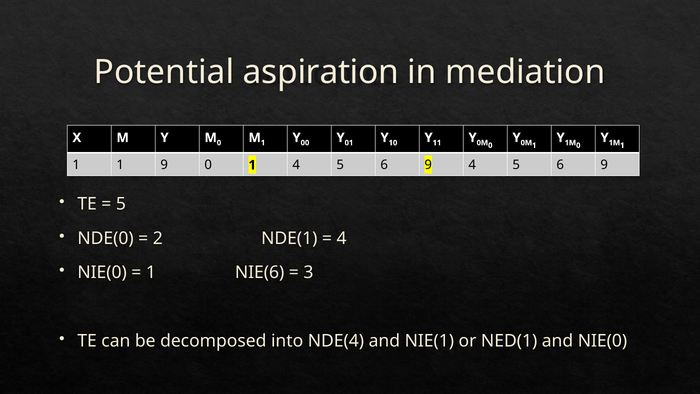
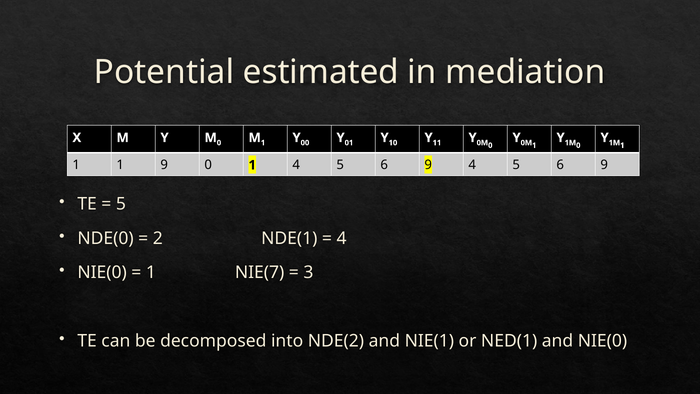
aspiration: aspiration -> estimated (321, 72)
NIE(6: NIE(6 -> NIE(7 (260, 272)
NDE(4: NDE(4 -> NDE(2 (336, 341)
